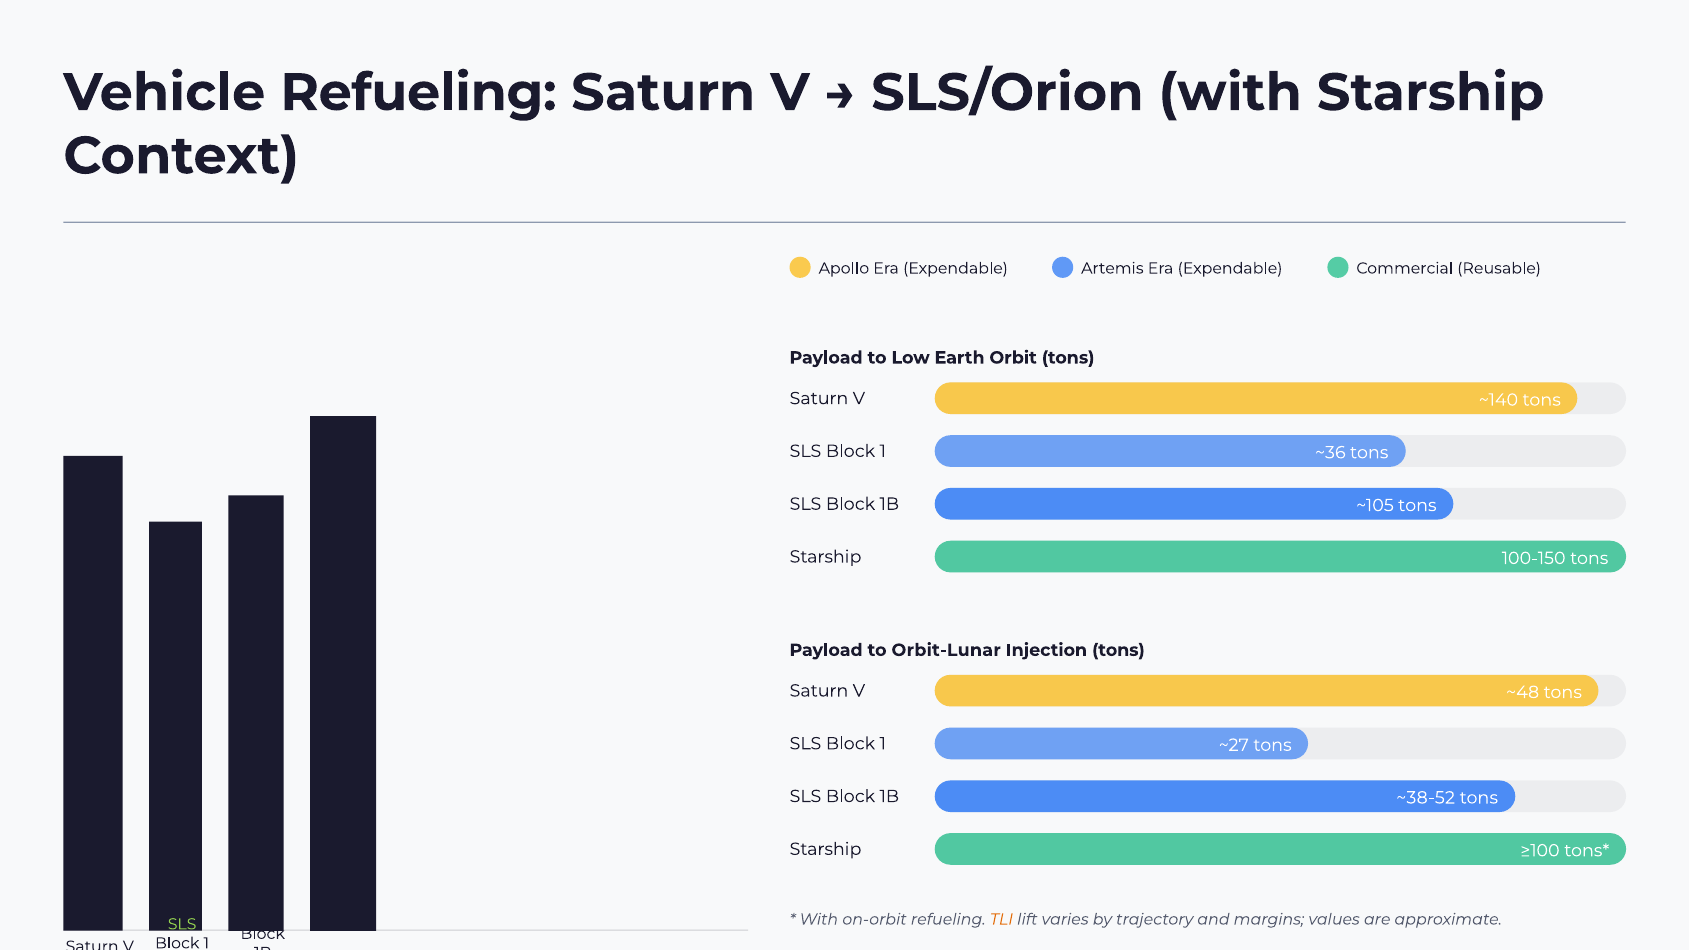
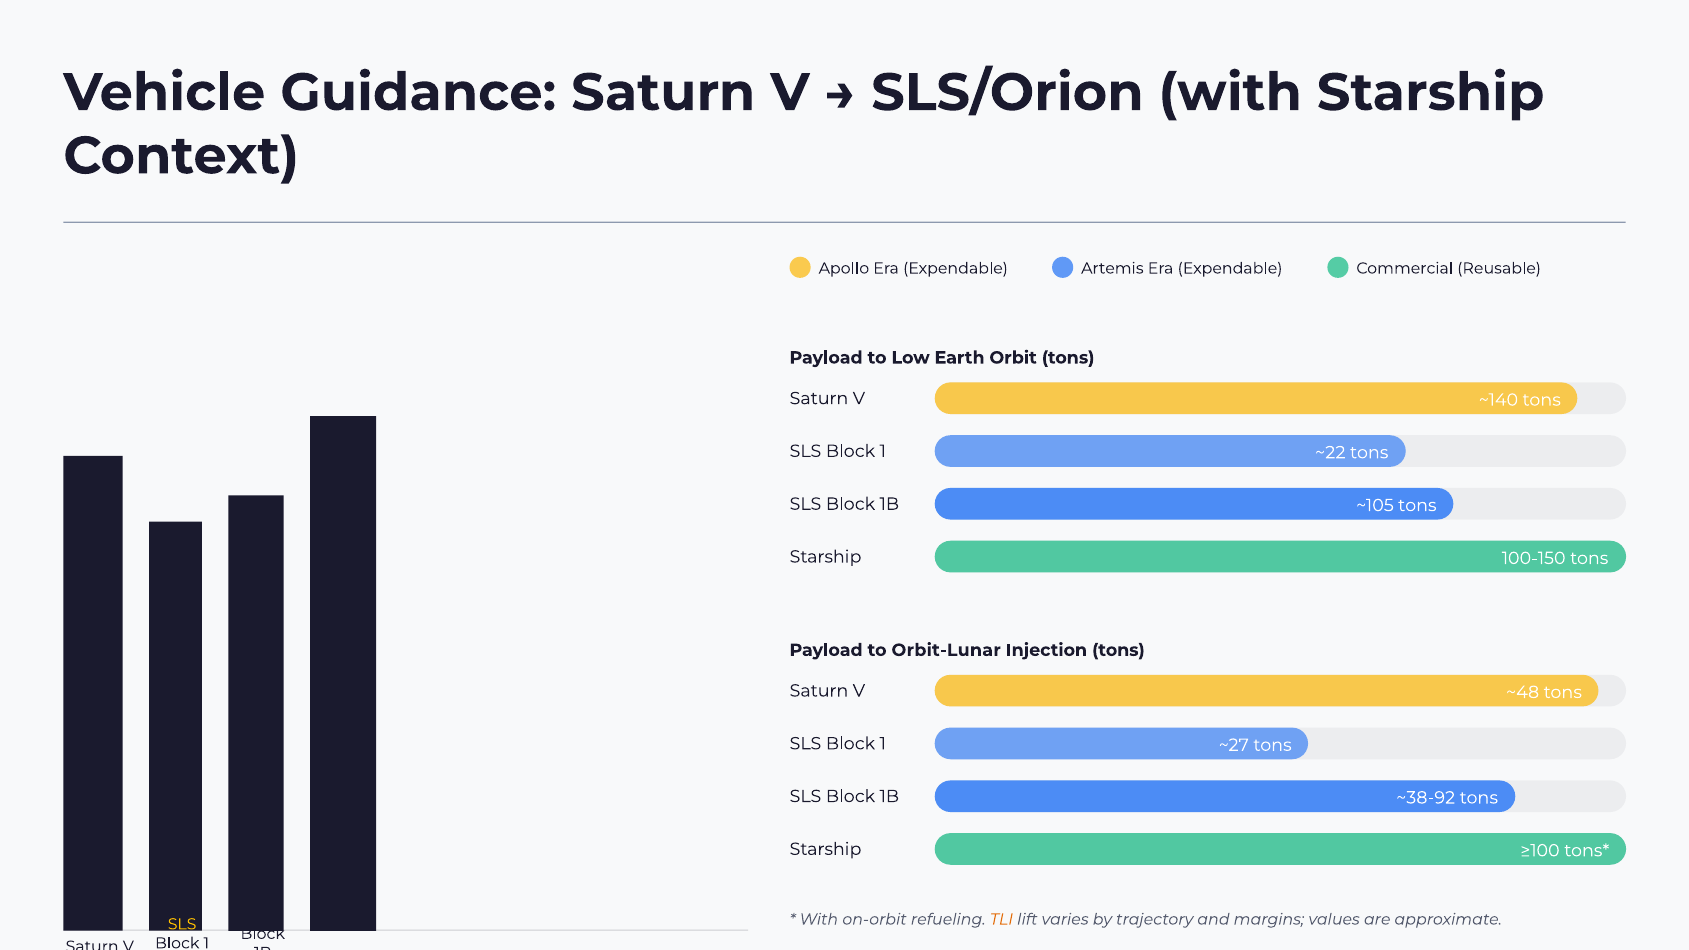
Vehicle Refueling: Refueling -> Guidance (418, 93)
~36: ~36 -> ~22 (1330, 453)
~38-52: ~38-52 -> ~38-92 (1426, 798)
SLS colour: light green -> yellow (182, 924)
